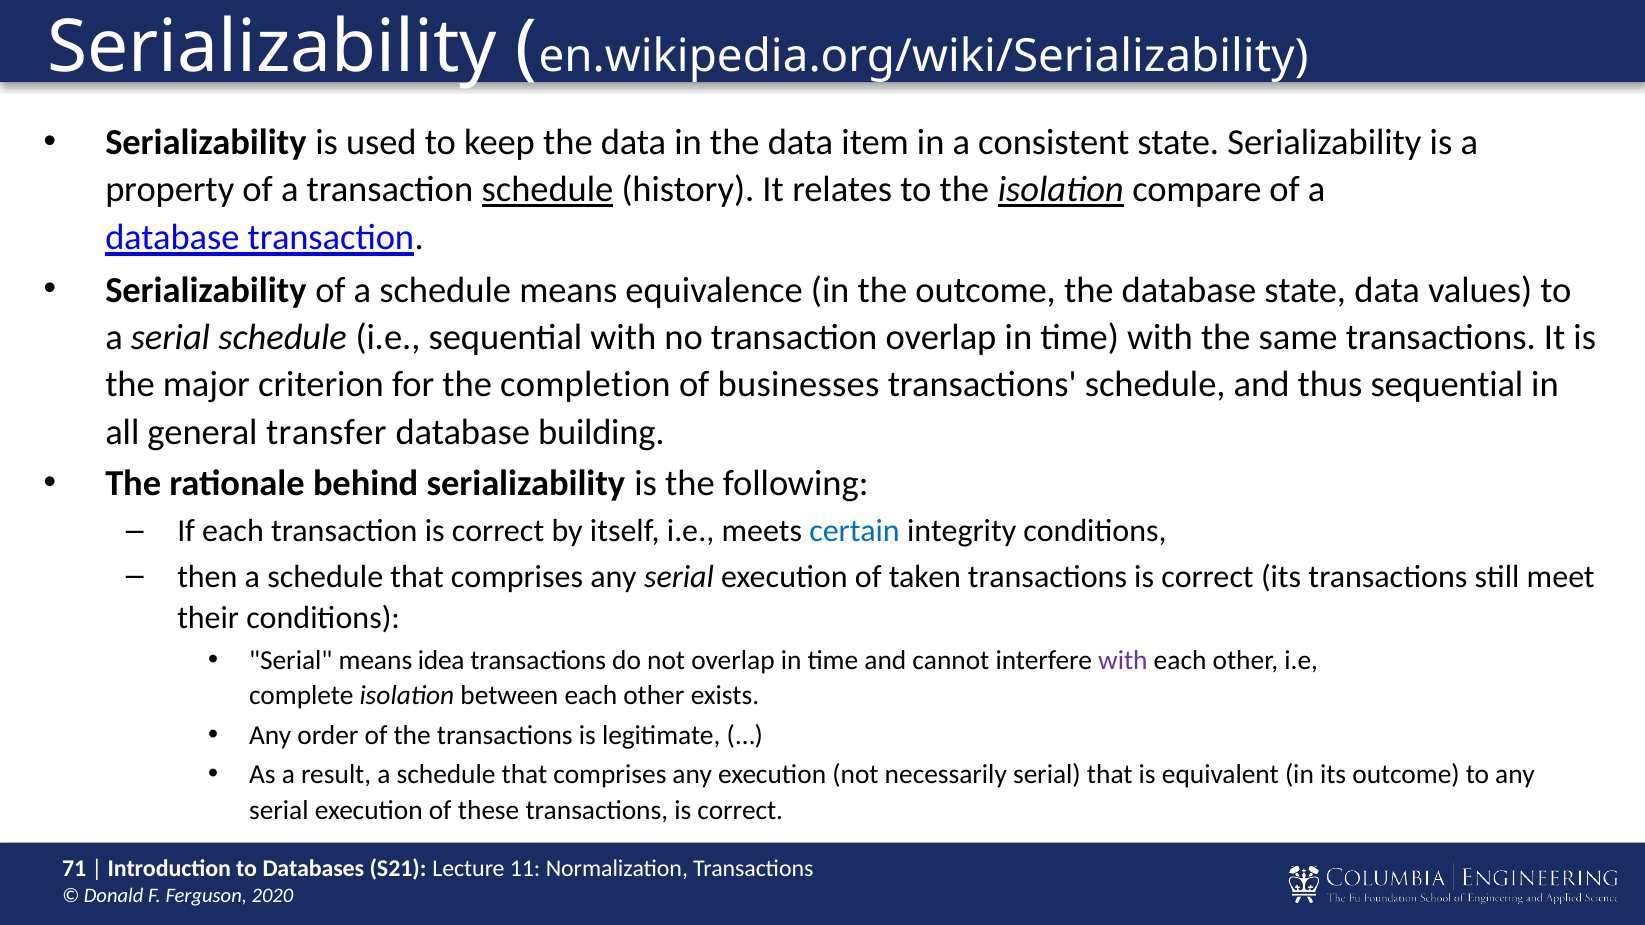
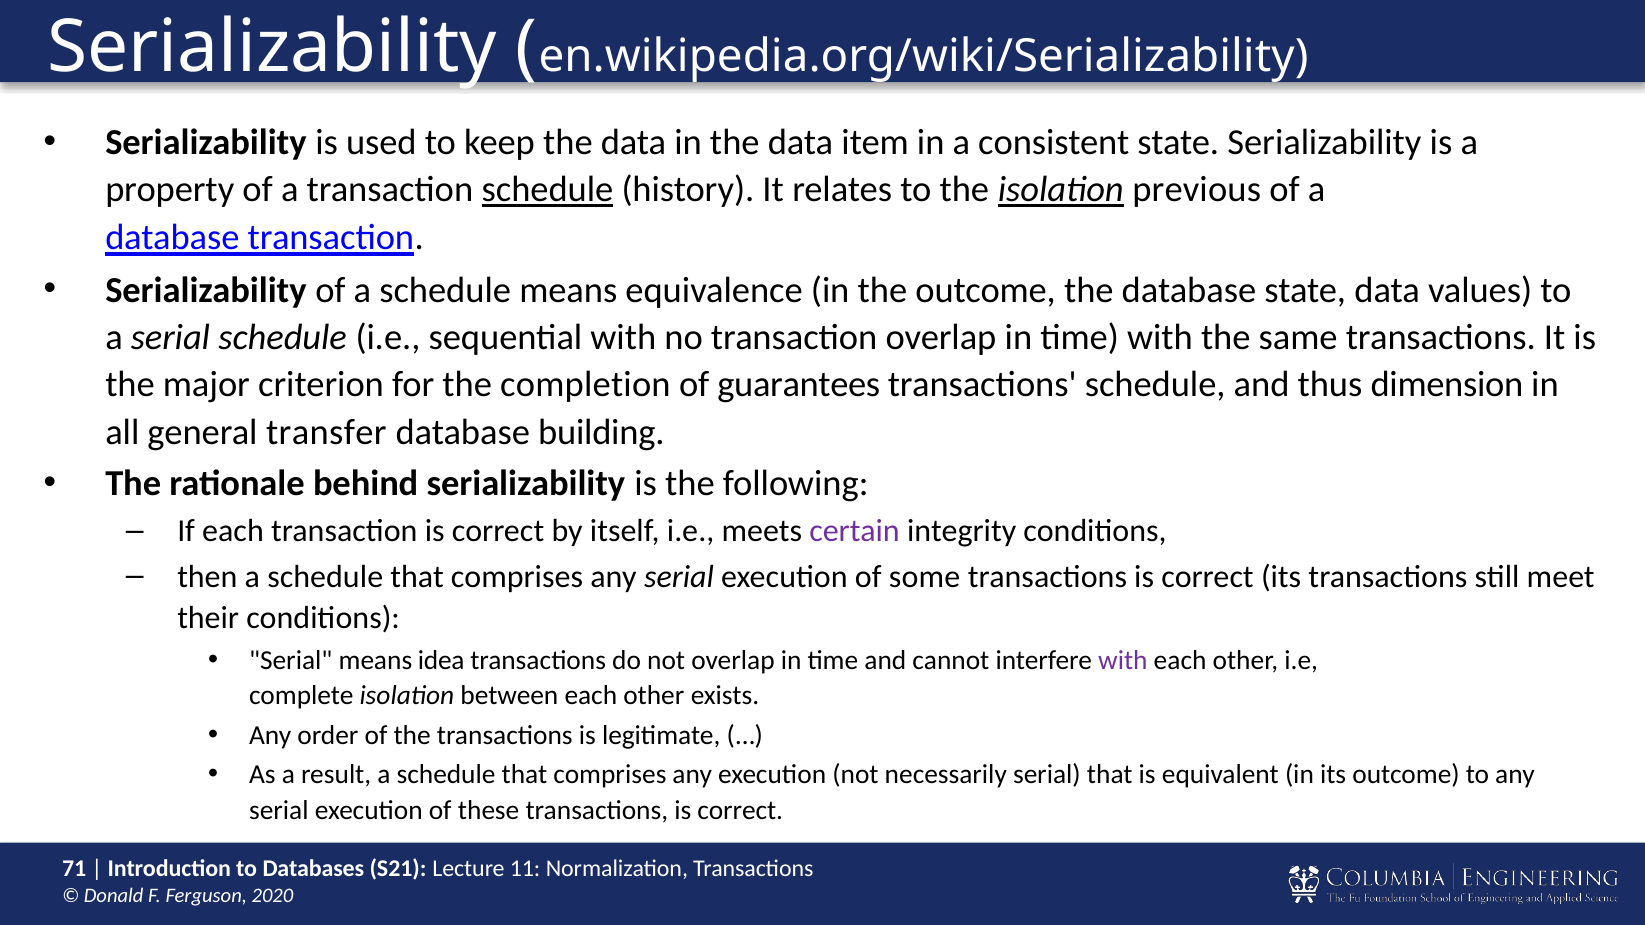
compare: compare -> previous (1197, 190)
businesses: businesses -> guarantees (799, 385)
thus sequential: sequential -> dimension (1447, 385)
certain colour: blue -> purple (855, 532)
taken: taken -> some (925, 577)
